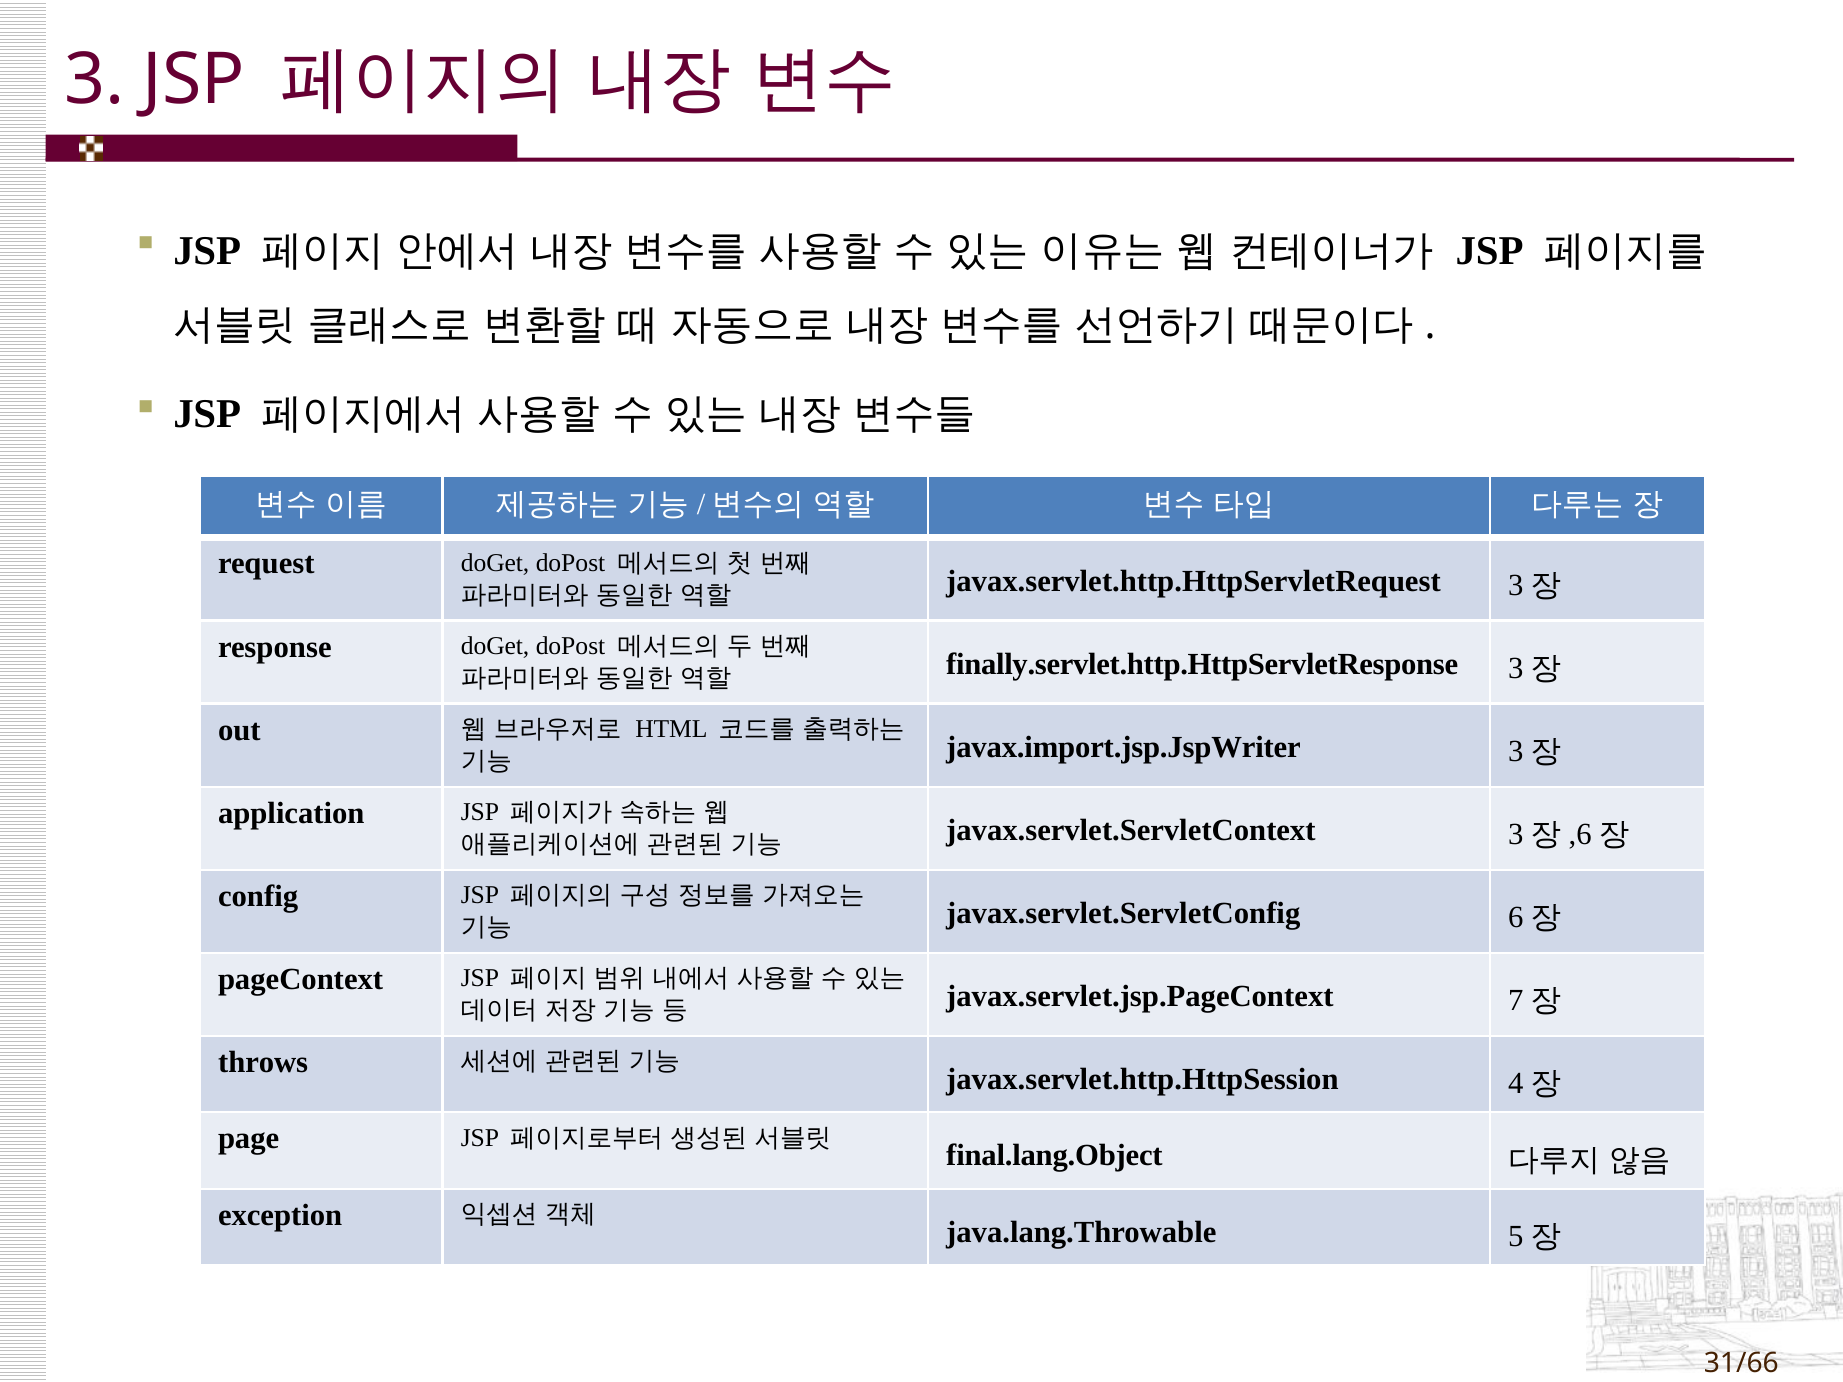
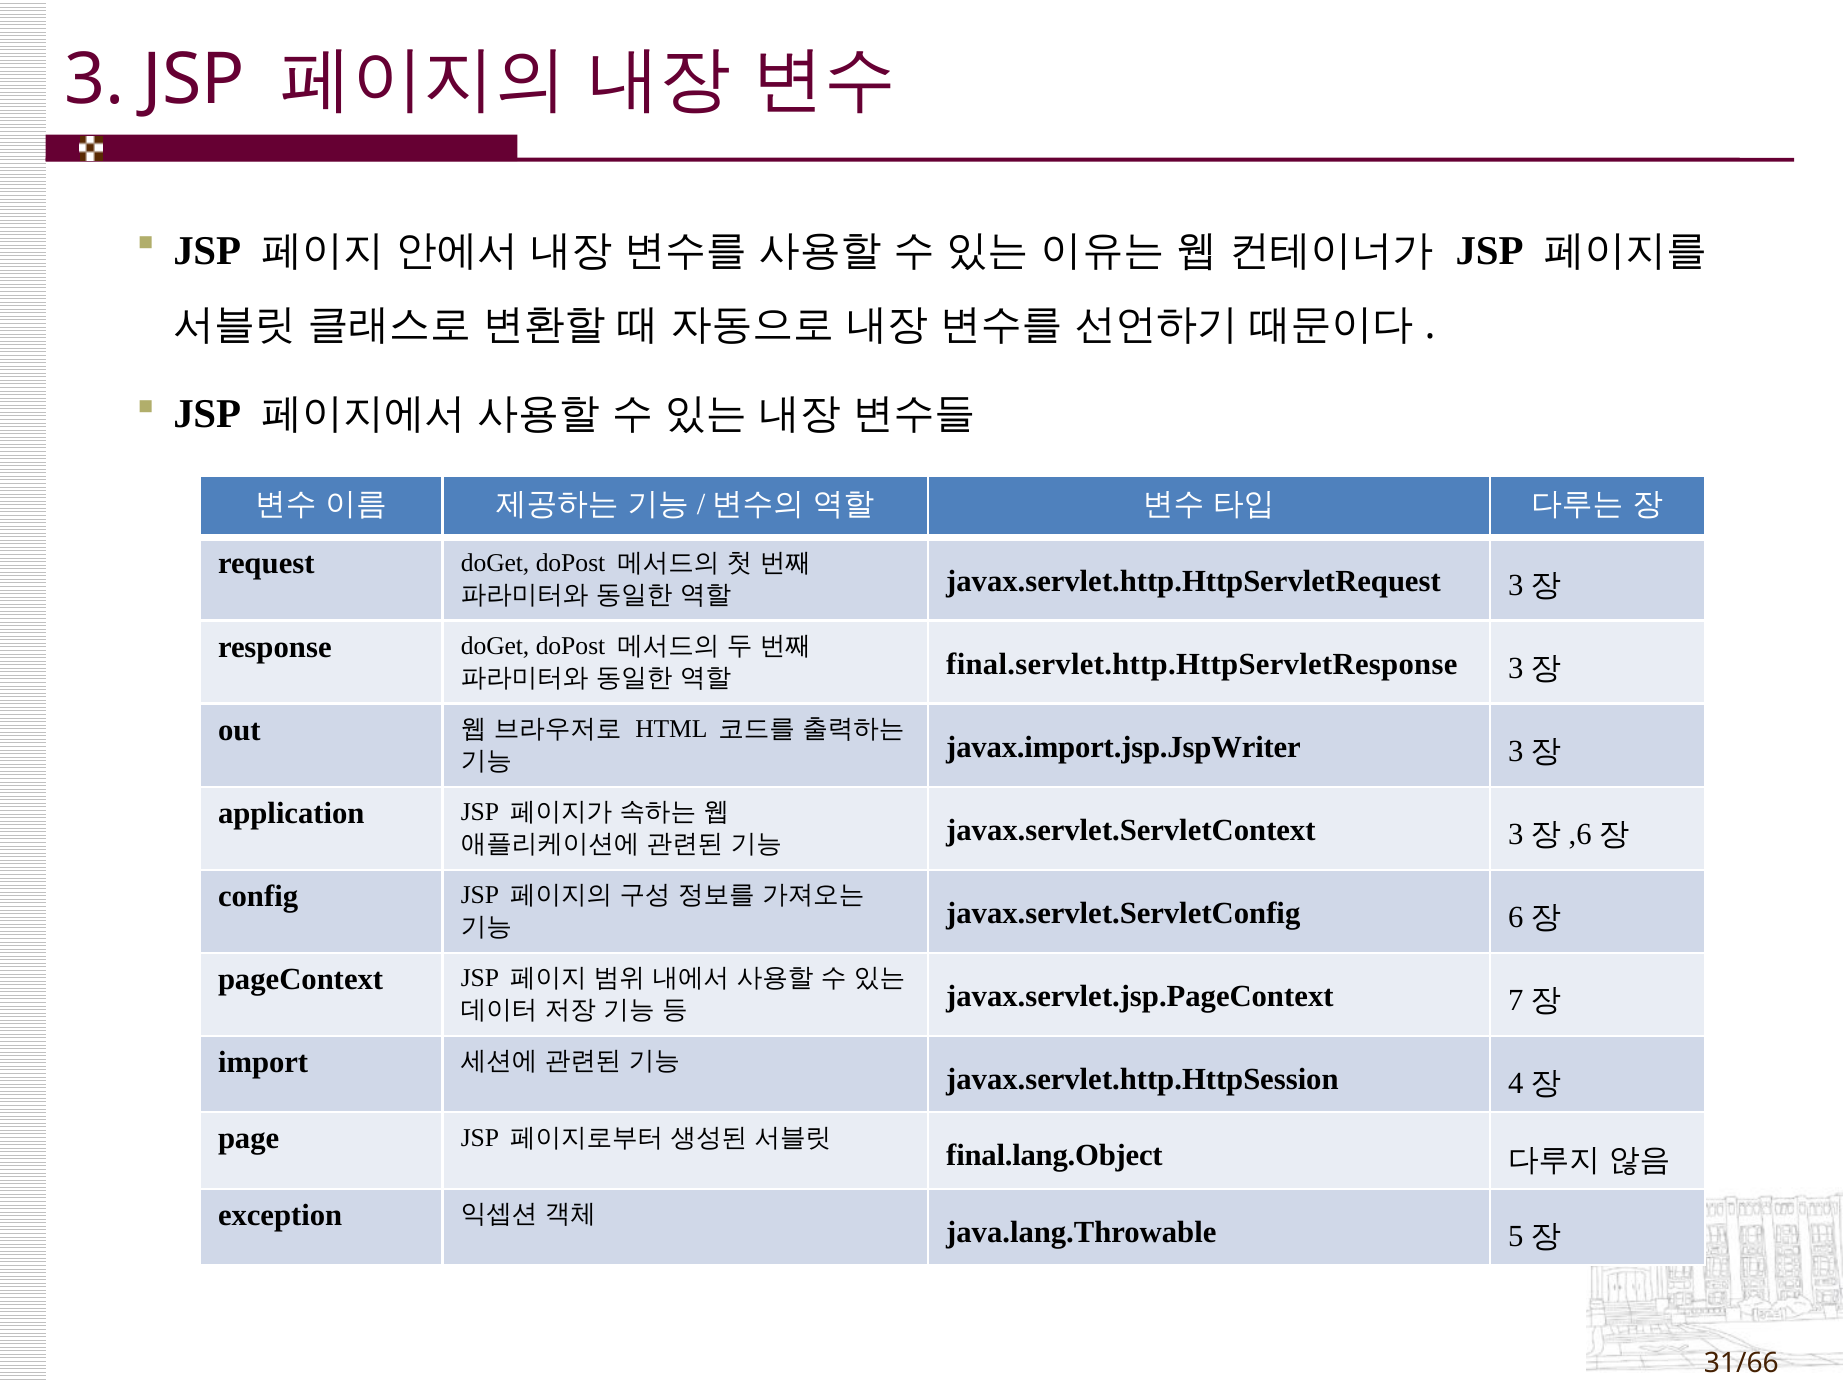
finally.servlet.http.HttpServletResponse: finally.servlet.http.HttpServletResponse -> final.servlet.http.HttpServletResponse (1202, 664)
throws: throws -> import (263, 1062)
